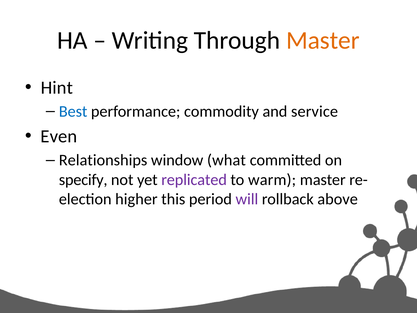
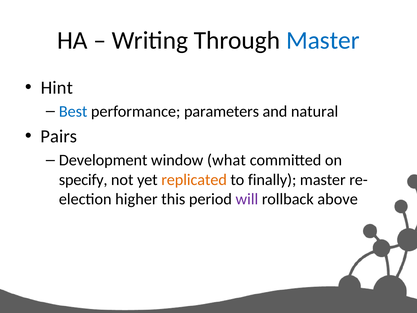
Master colour: orange -> blue (323, 40)
commodity: commodity -> parameters (222, 111)
service: service -> natural (315, 111)
Even: Even -> Pairs (59, 136)
Relationships: Relationships -> Development (103, 160)
replicated colour: purple -> orange (194, 180)
warm: warm -> finally (272, 180)
